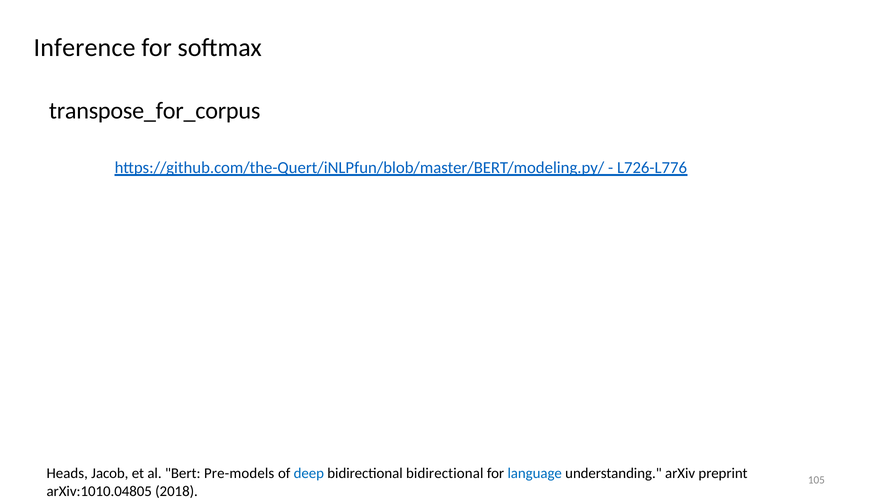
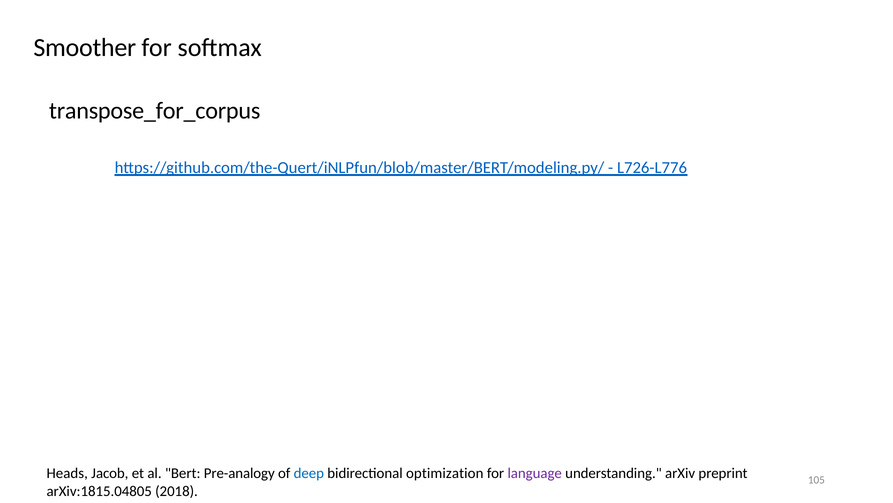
Inference: Inference -> Smoother (85, 48)
Pre-models: Pre-models -> Pre-analogy (239, 473)
bidirectional bidirectional: bidirectional -> optimization (445, 473)
language colour: blue -> purple (535, 473)
arXiv:1010.04805: arXiv:1010.04805 -> arXiv:1815.04805 (99, 491)
